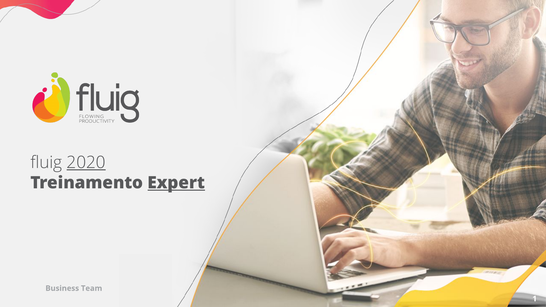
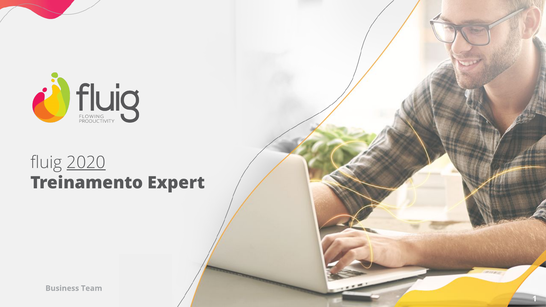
Expert underline: present -> none (176, 183)
